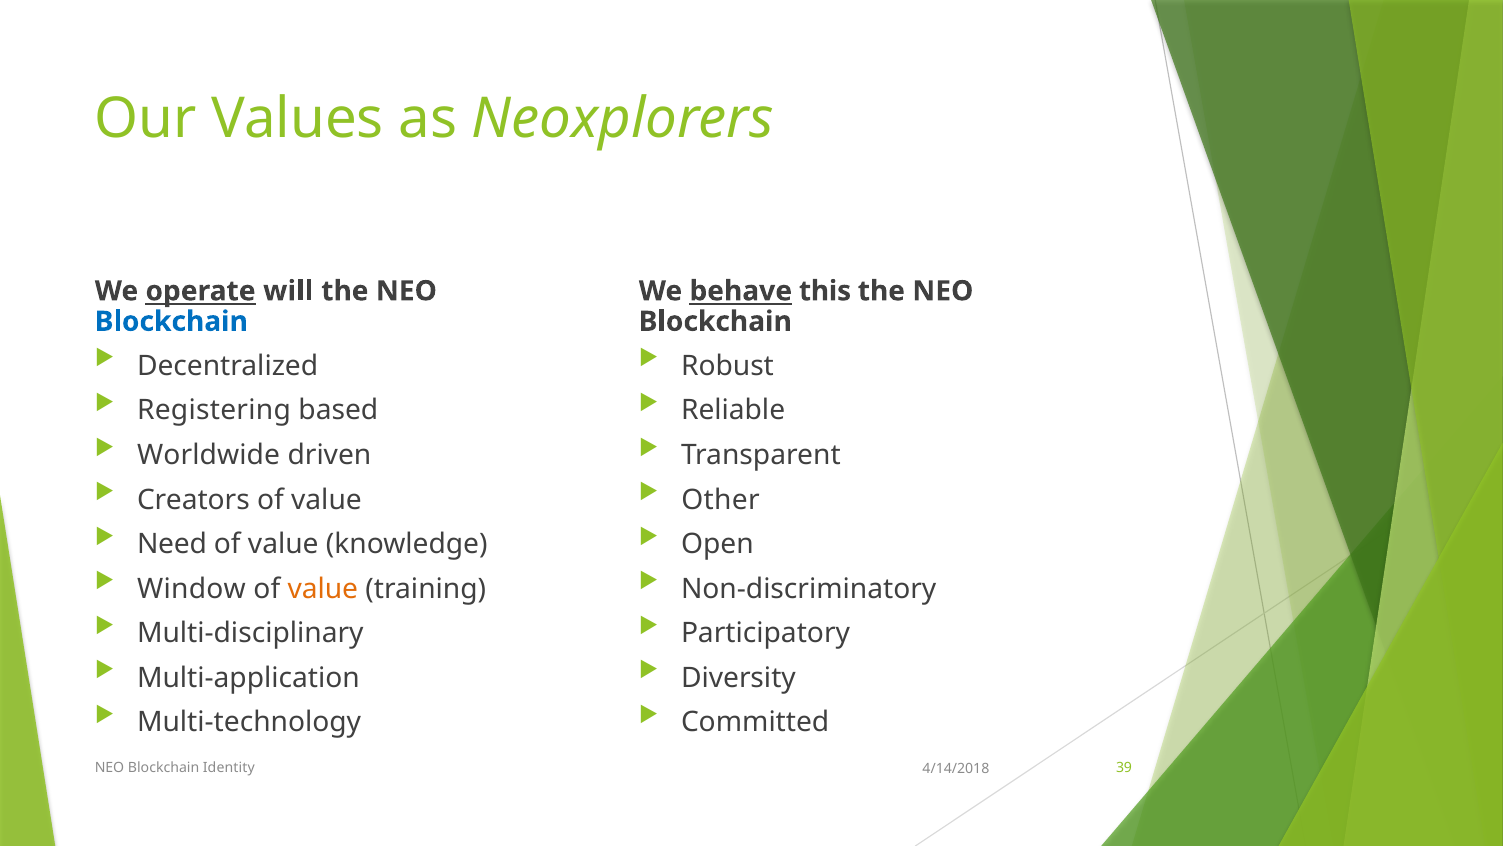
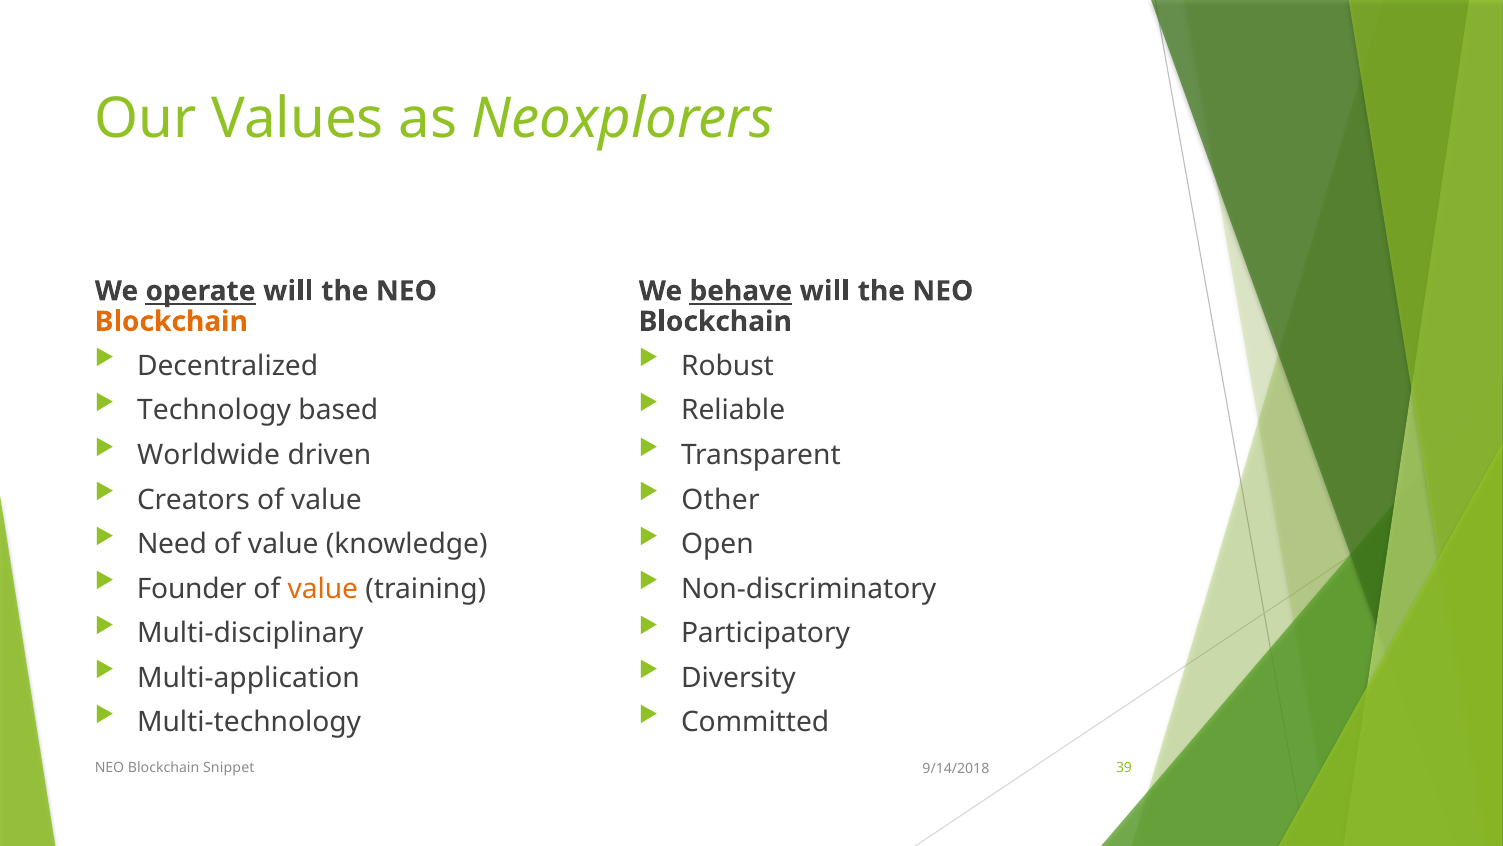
behave this: this -> will (825, 291)
Blockchain colour: blue -> orange (171, 321)
Registering: Registering -> Technology (214, 410)
Window: Window -> Founder (192, 588)
Identity: Identity -> Snippet (229, 767)
4/14/2018: 4/14/2018 -> 9/14/2018 (956, 768)
